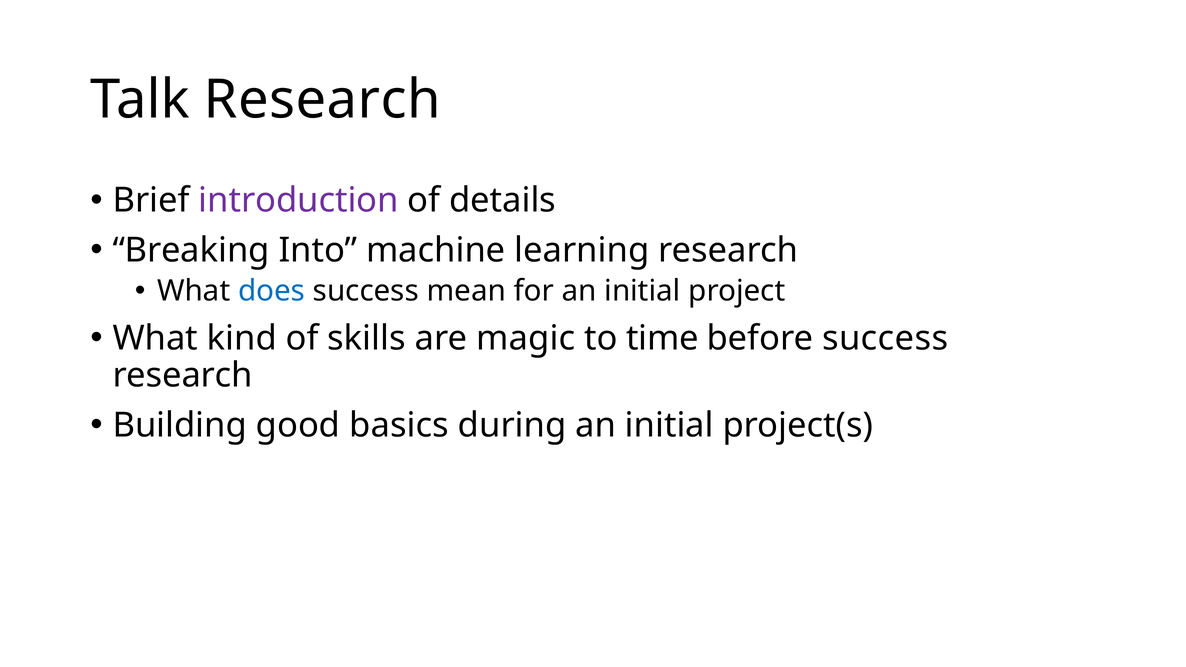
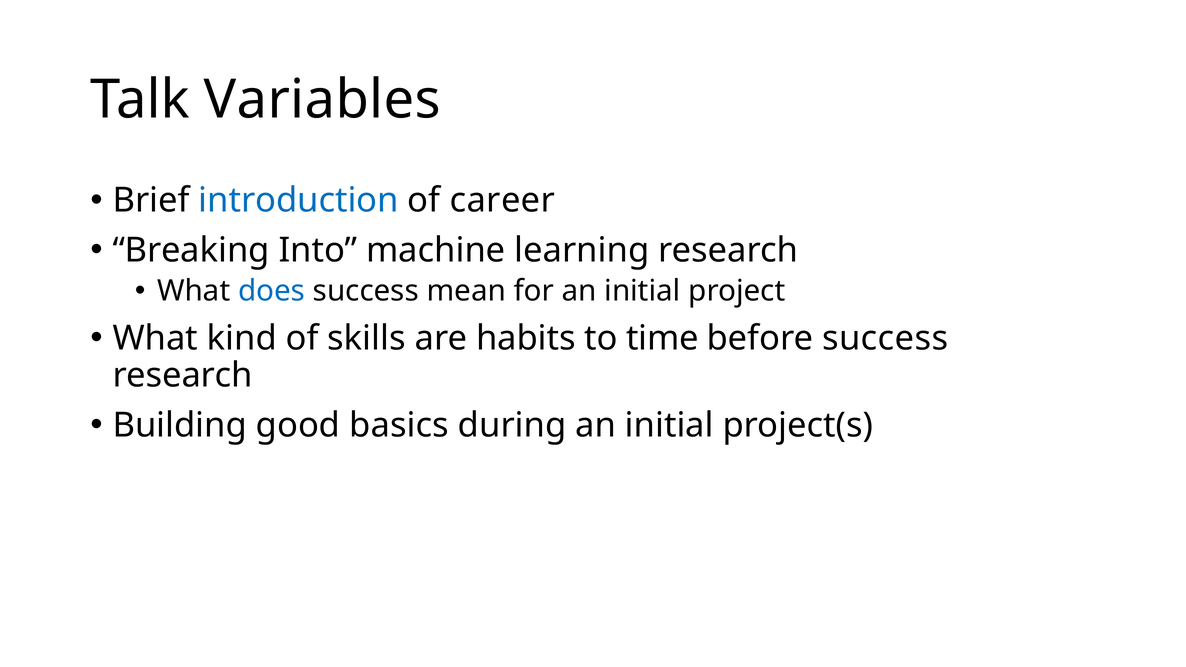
Talk Research: Research -> Variables (322, 100)
introduction colour: purple -> blue (299, 201)
details: details -> career (502, 201)
magic: magic -> habits (526, 338)
